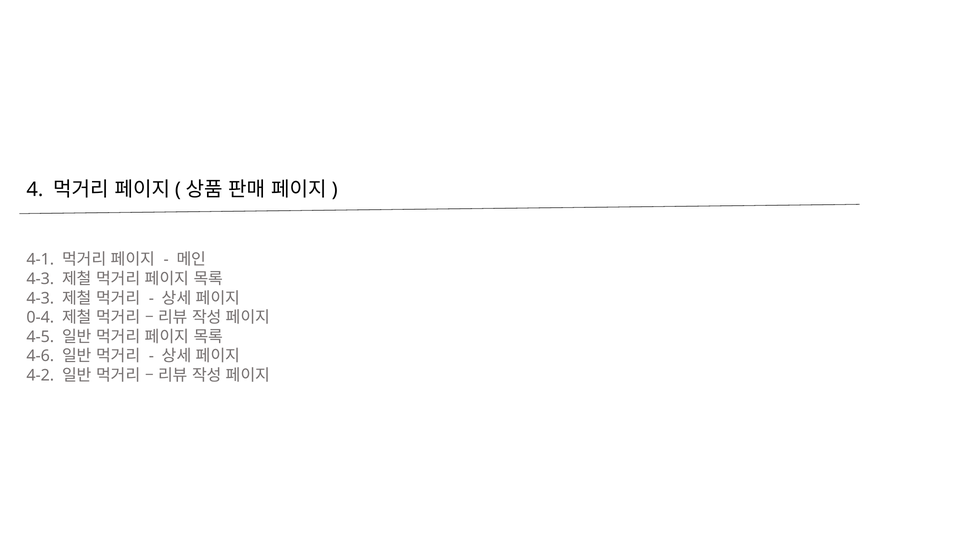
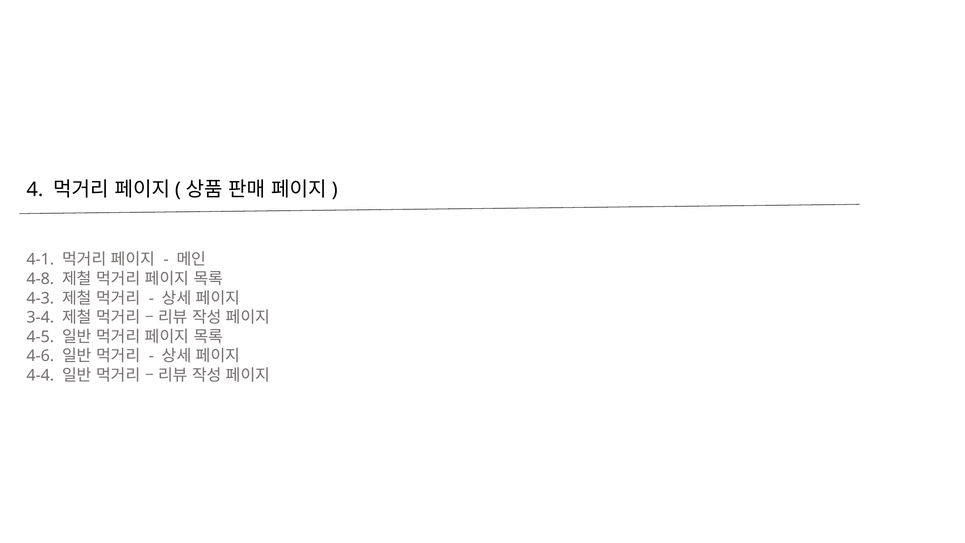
4-3: 4-3 -> 4-8 (40, 279)
0-4: 0-4 -> 3-4 (40, 317)
4-2: 4-2 -> 4-4 (40, 375)
